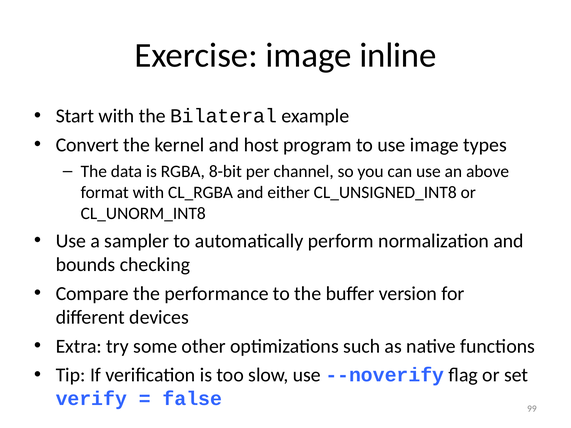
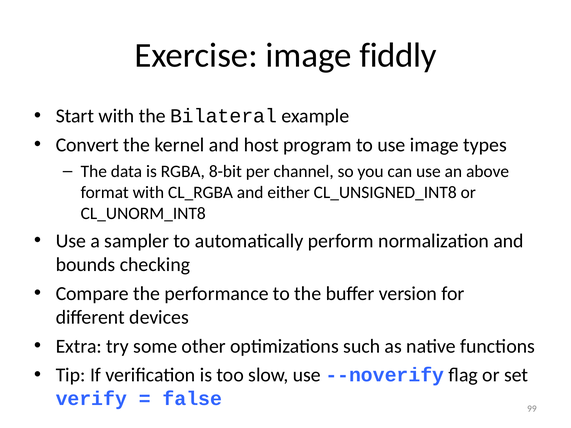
inline: inline -> fiddly (398, 55)
